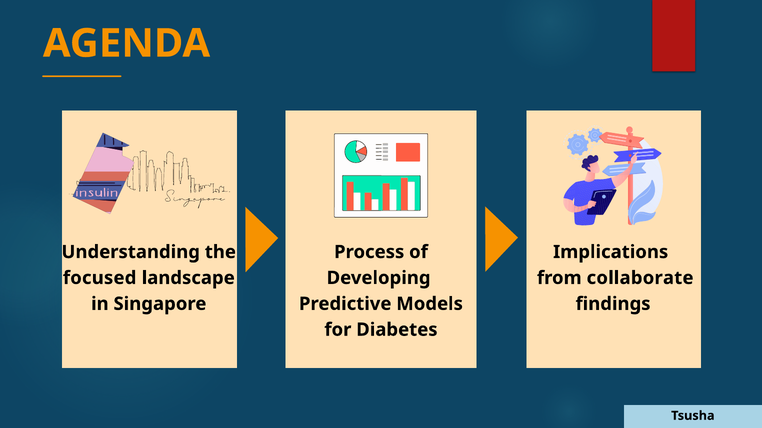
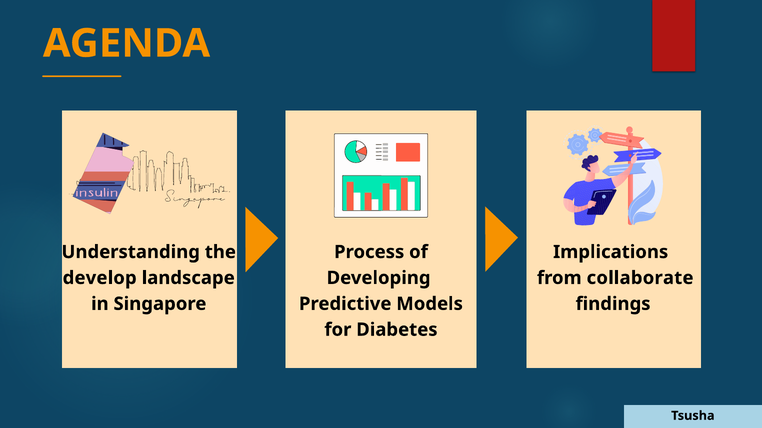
focused: focused -> develop (100, 278)
